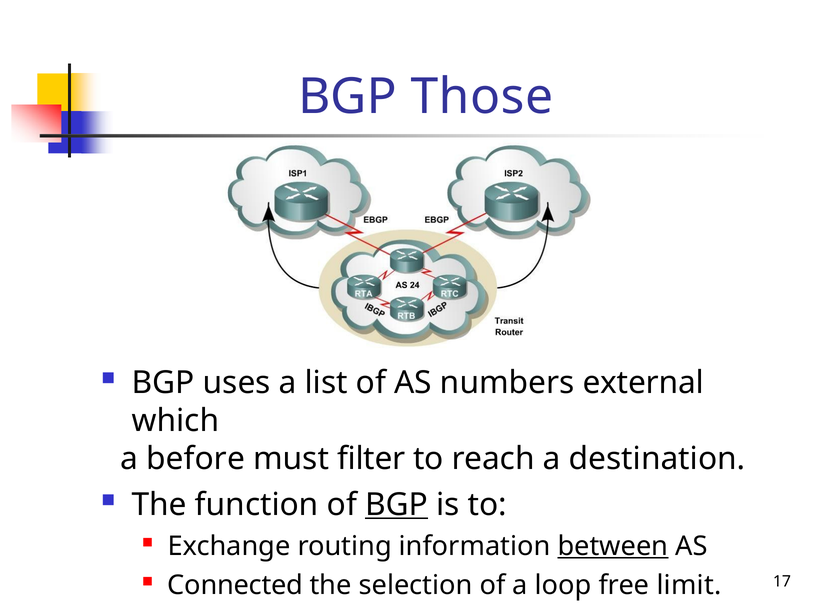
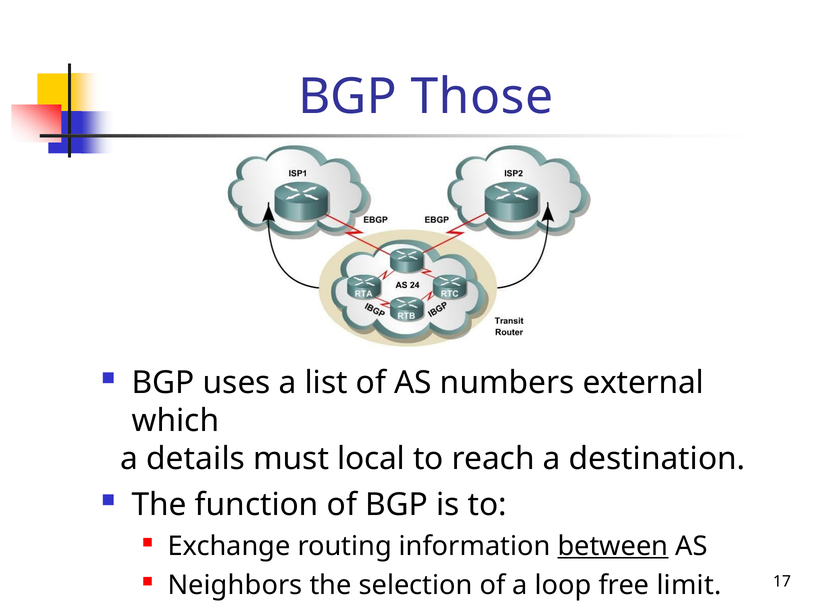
before: before -> details (196, 459)
filter: filter -> local (371, 459)
BGP underline: present -> none (397, 505)
Connected: Connected -> Neighbors (235, 585)
